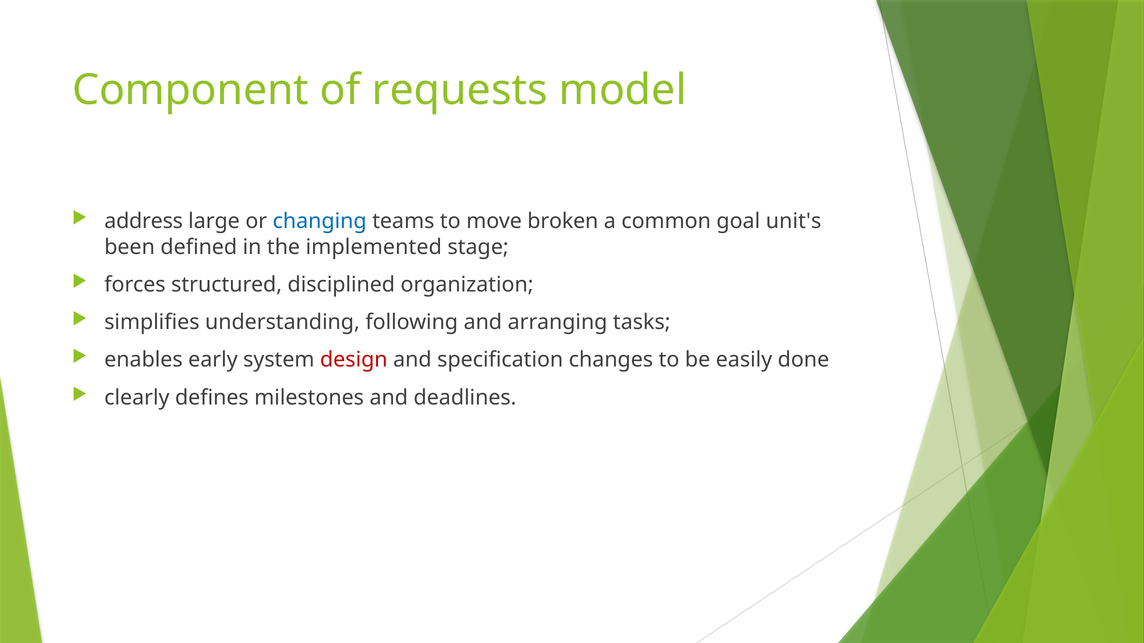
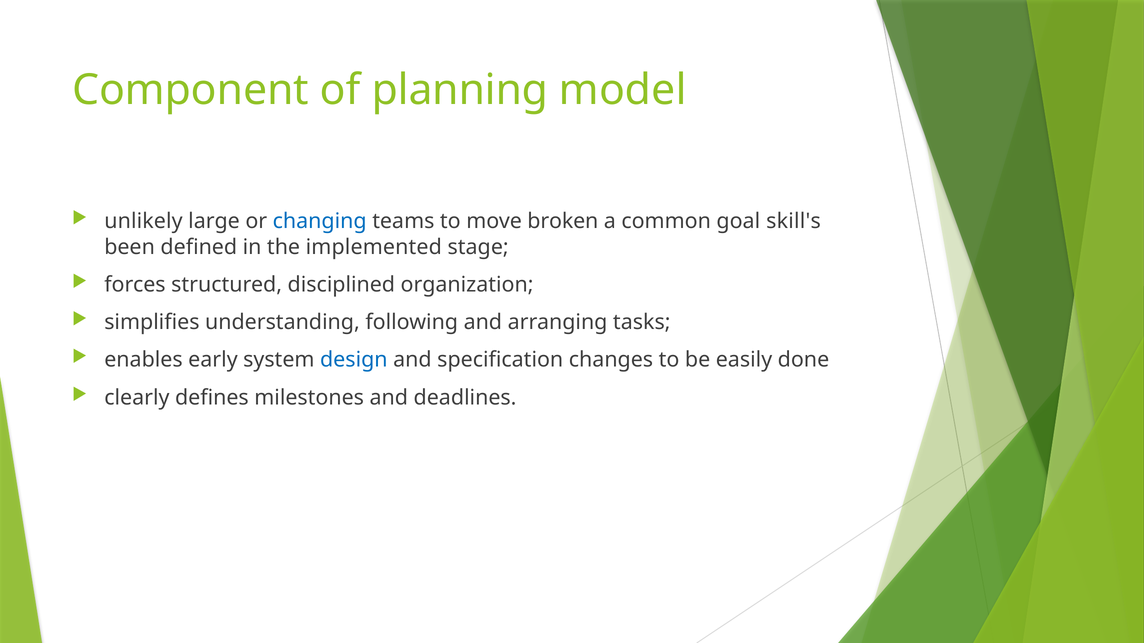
requests: requests -> planning (460, 90)
address: address -> unlikely (143, 221)
unit's: unit's -> skill's (794, 221)
design colour: red -> blue (354, 360)
